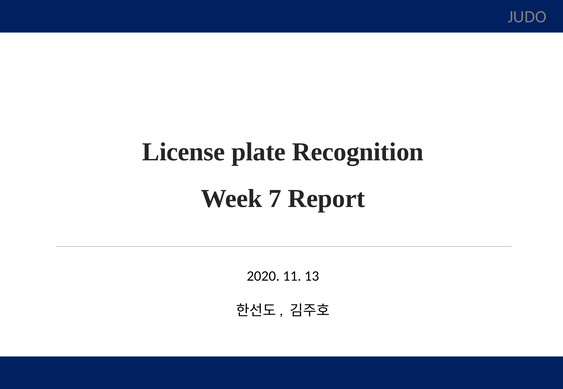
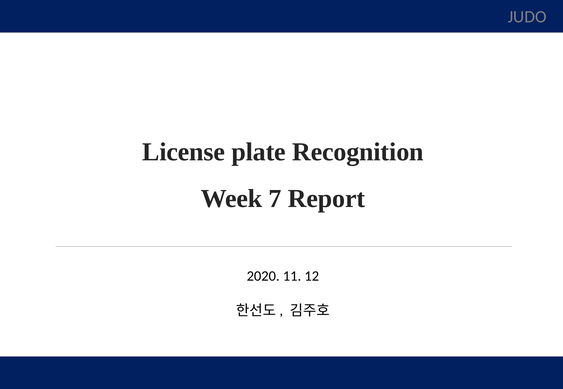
13: 13 -> 12 (312, 277)
